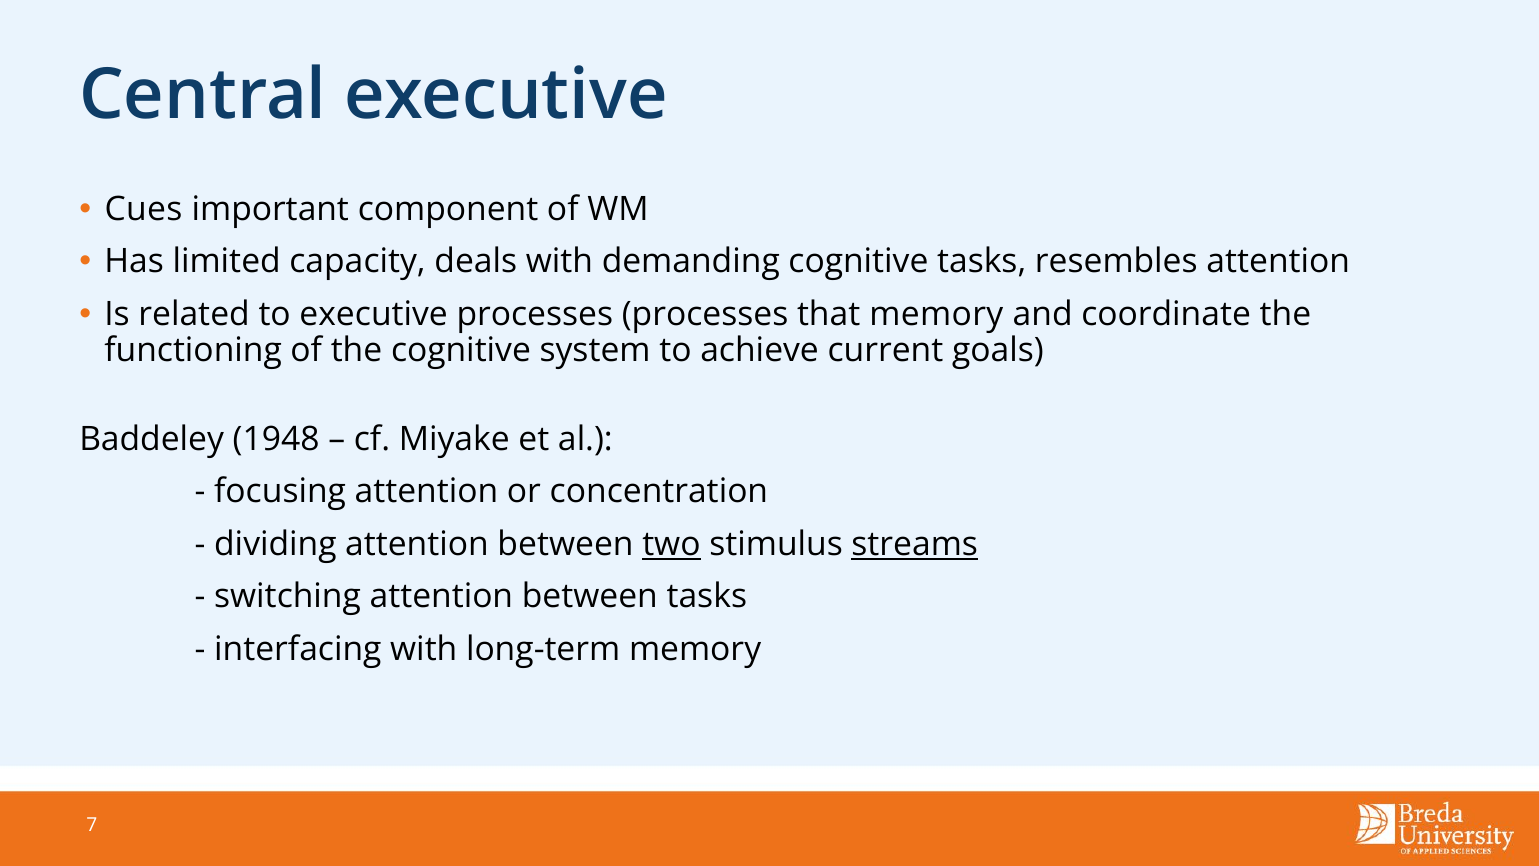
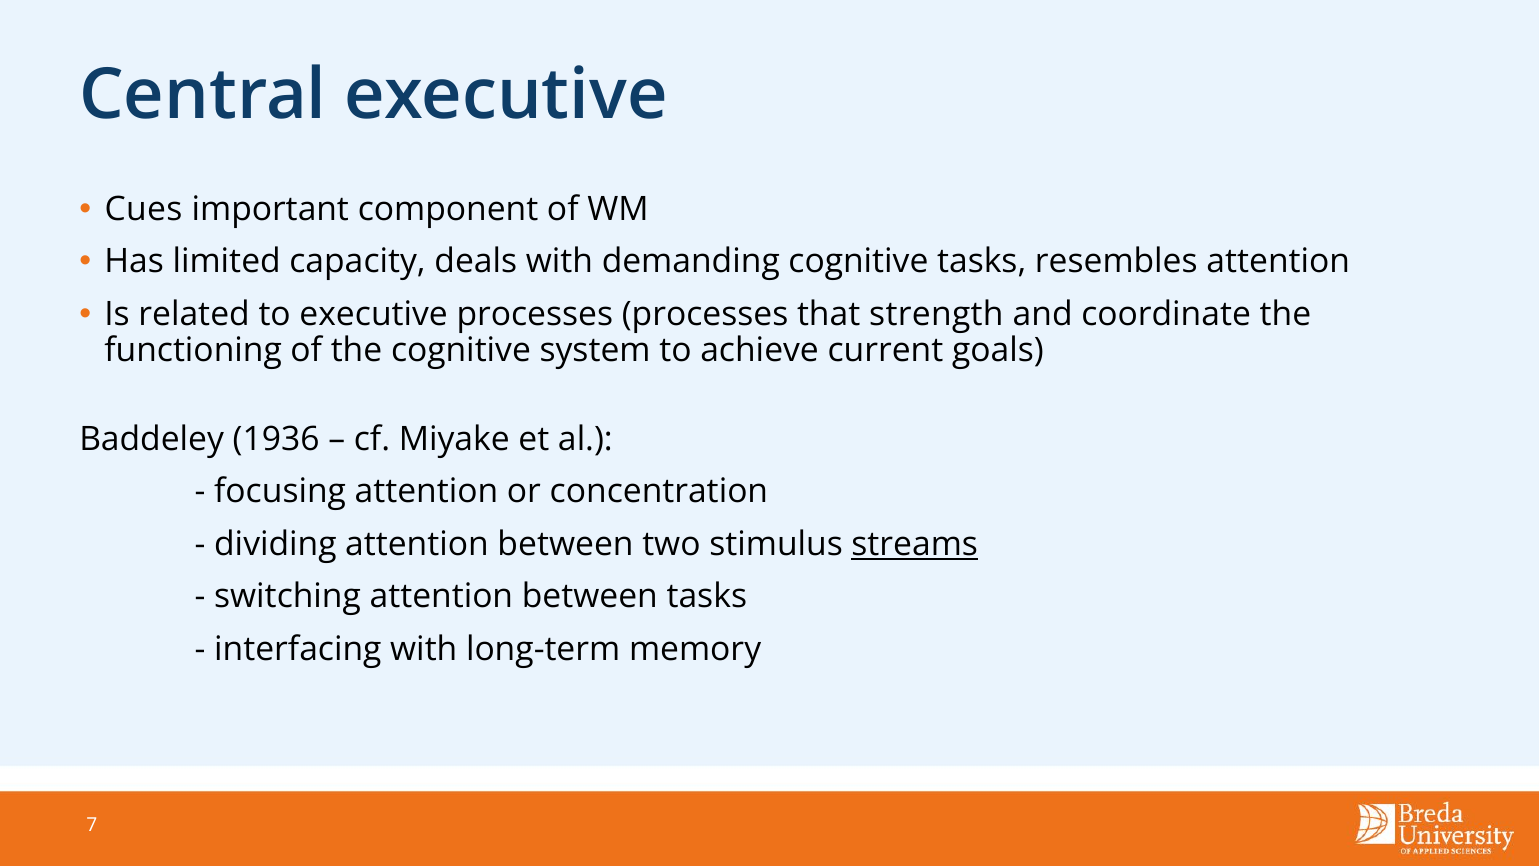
that memory: memory -> strength (936, 314)
1948: 1948 -> 1936 (276, 439)
two underline: present -> none (671, 544)
